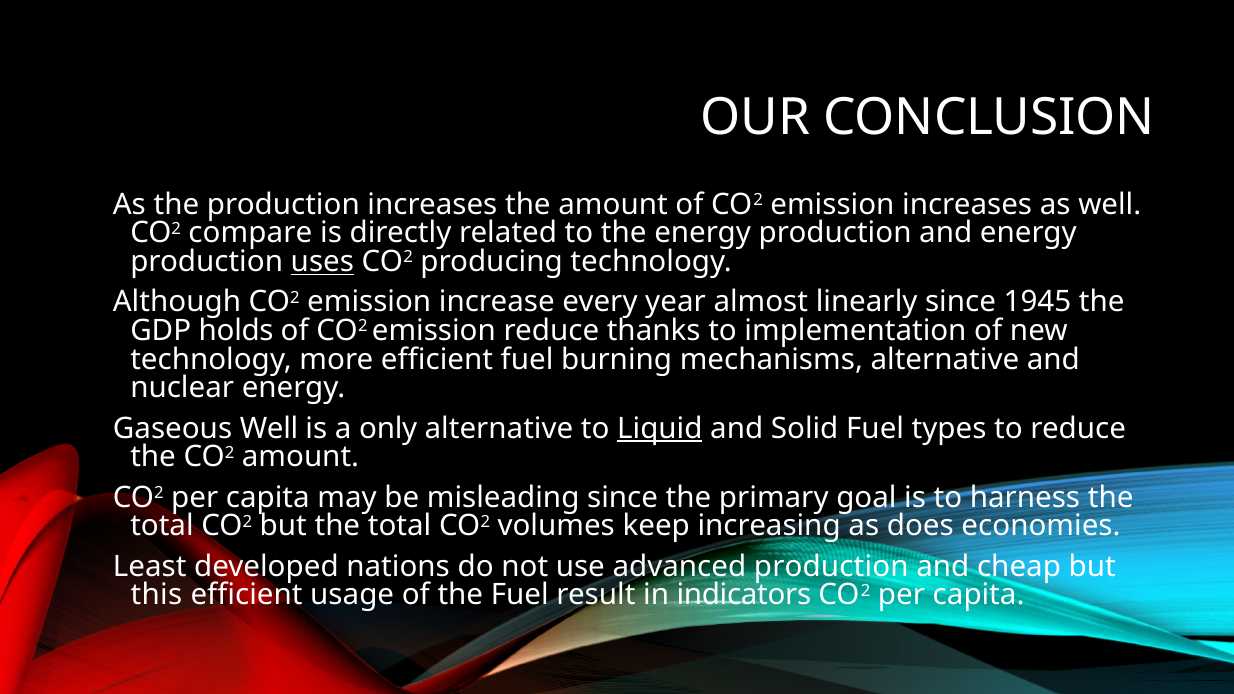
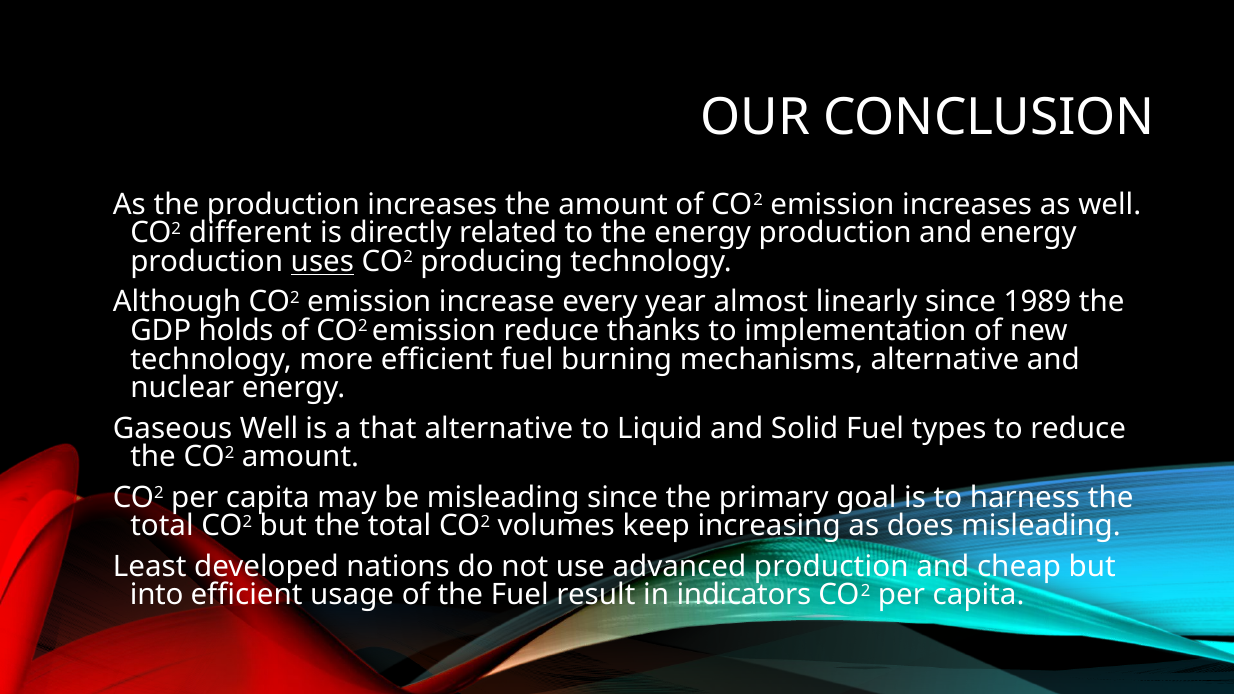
compare: compare -> different (250, 233)
1945: 1945 -> 1989 (1037, 302)
only: only -> that (388, 429)
Liquid underline: present -> none (660, 429)
does economies: economies -> misleading (1041, 526)
this: this -> into (157, 595)
